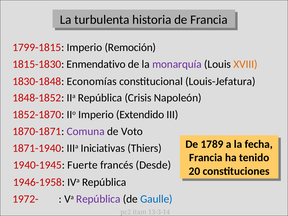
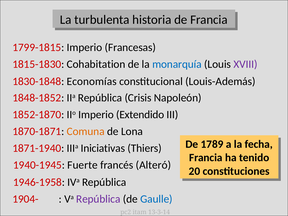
Remoción: Remoción -> Francesas (130, 47)
Enmendativo: Enmendativo -> Cohabitation (96, 64)
monarquía colour: purple -> blue (177, 64)
XVIII colour: orange -> purple (245, 64)
Louis-Jefatura: Louis-Jefatura -> Louis-Además (220, 81)
Comuna colour: purple -> orange (86, 131)
Voto: Voto -> Lona (132, 131)
Desde: Desde -> Alteró (153, 165)
1972-: 1972- -> 1904- (25, 199)
